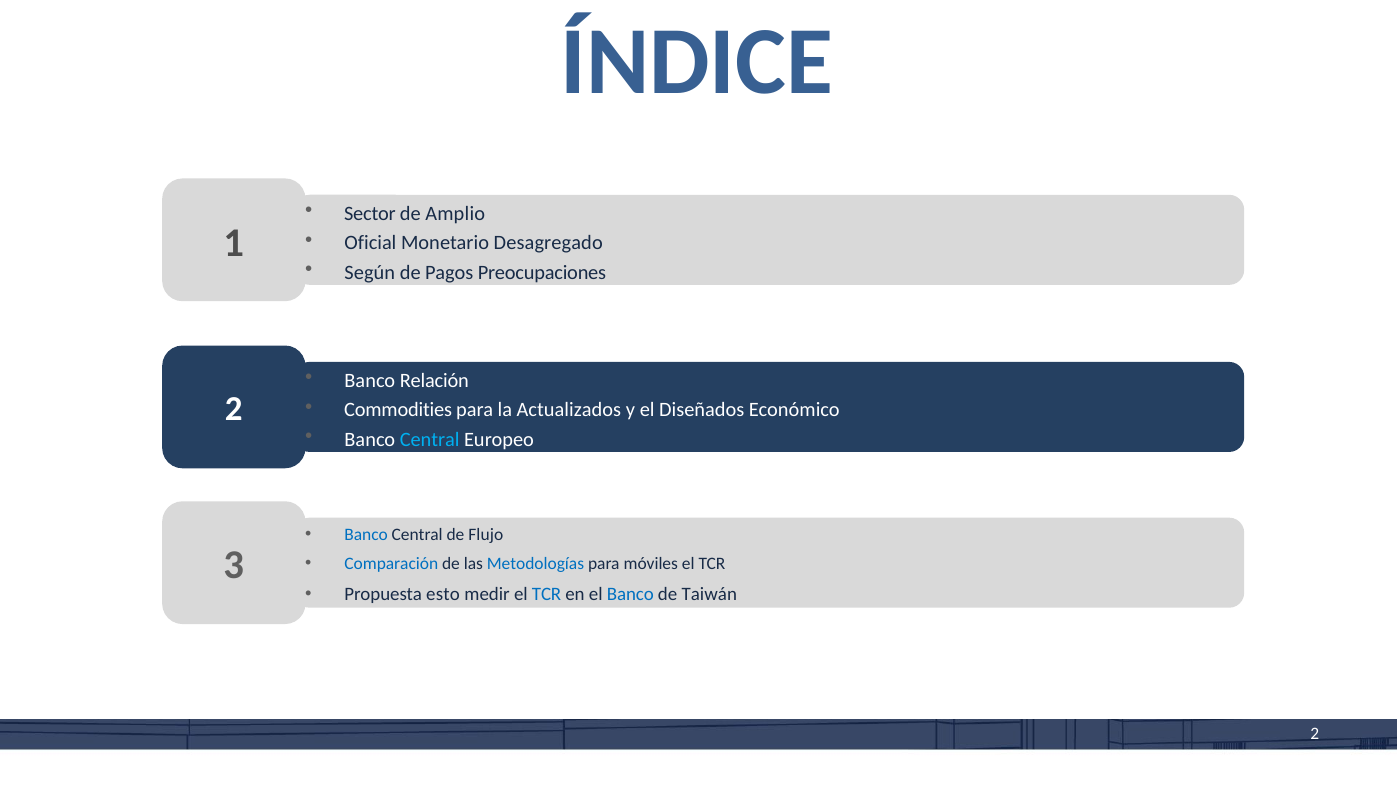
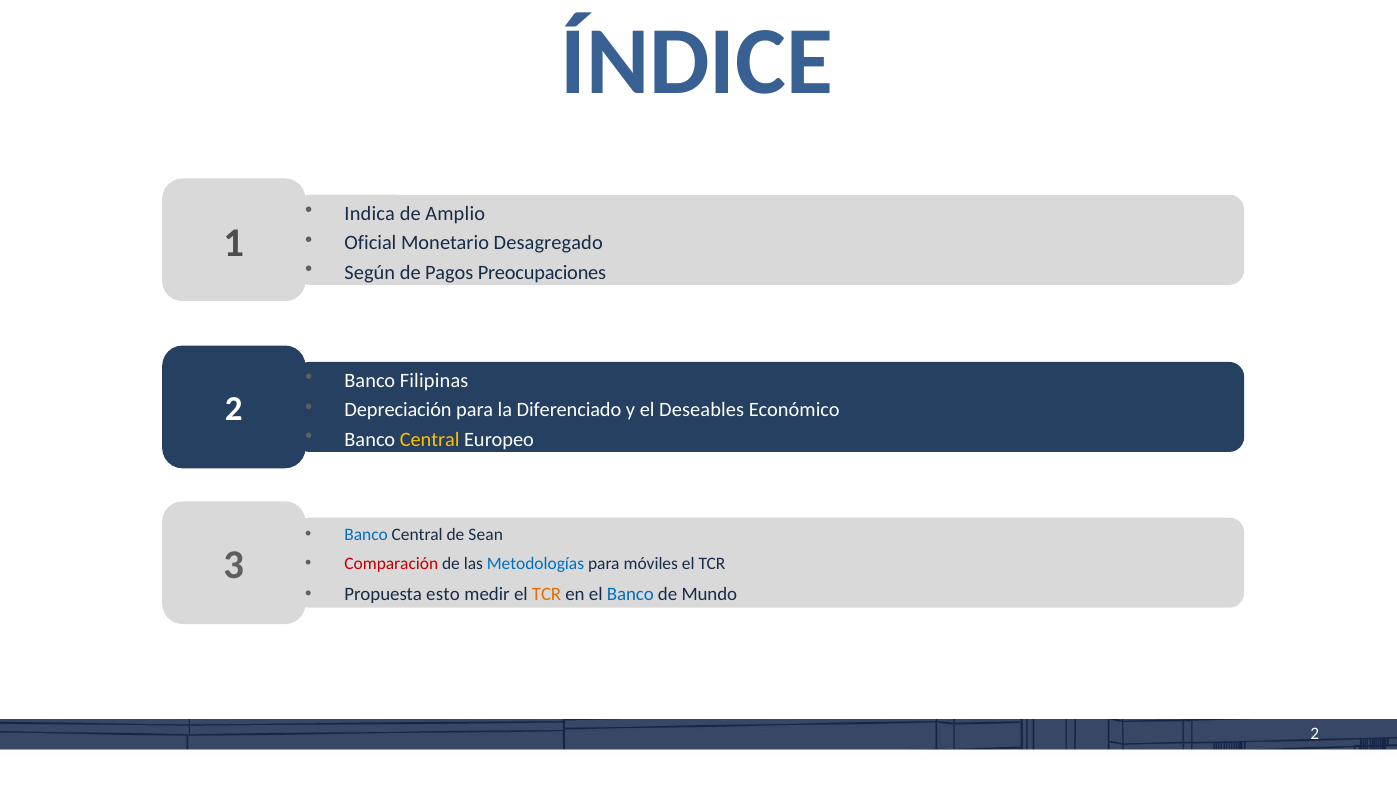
Sector: Sector -> Indica (370, 214)
Relación: Relación -> Filipinas (434, 381)
Commodities: Commodities -> Depreciación (398, 410)
Actualizados: Actualizados -> Diferenciado (569, 410)
Diseñados: Diseñados -> Deseables (702, 410)
Central colour: light blue -> yellow (430, 439)
Flujo: Flujo -> Sean (486, 534)
Comparación colour: blue -> red (391, 564)
TCR colour: blue -> orange (547, 594)
Taiwán: Taiwán -> Mundo (709, 594)
